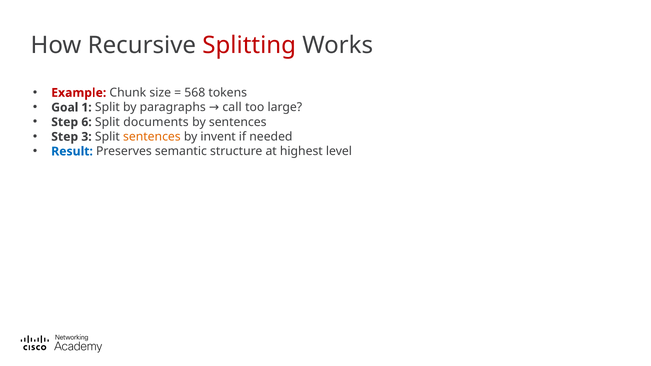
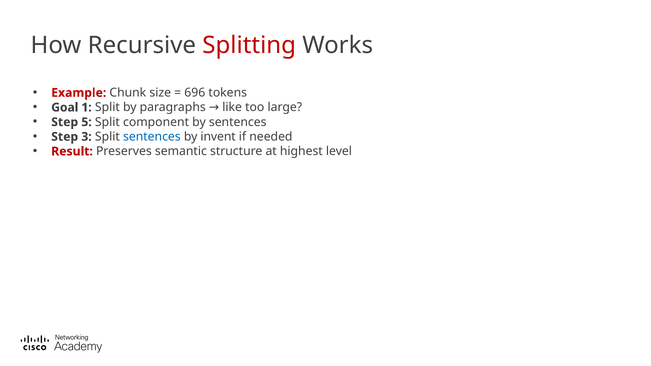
568: 568 -> 696 (195, 93)
call: call -> like (232, 108)
6: 6 -> 5 (87, 122)
documents: documents -> component (156, 122)
sentences colour: orange -> blue (152, 137)
Result colour: blue -> red (72, 151)
